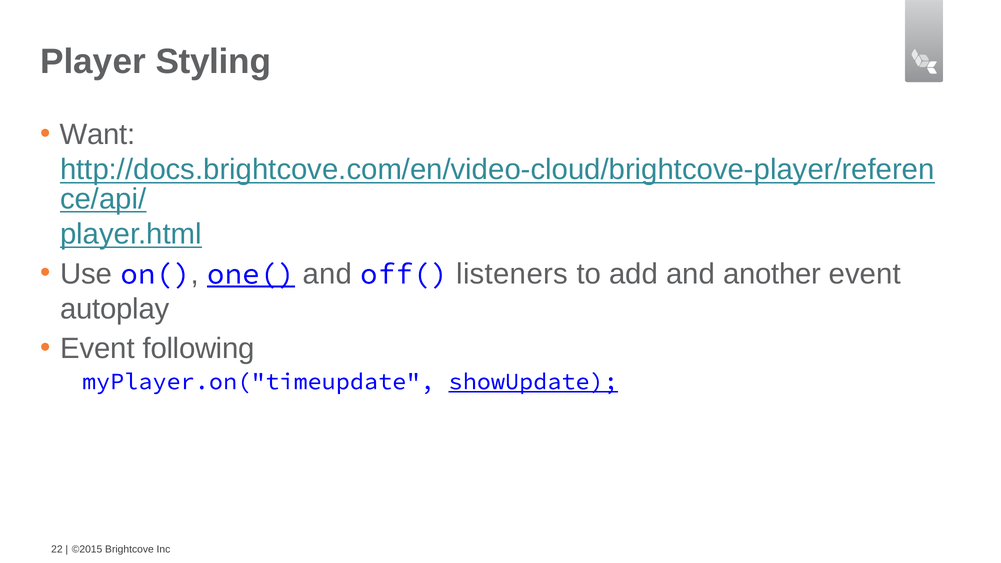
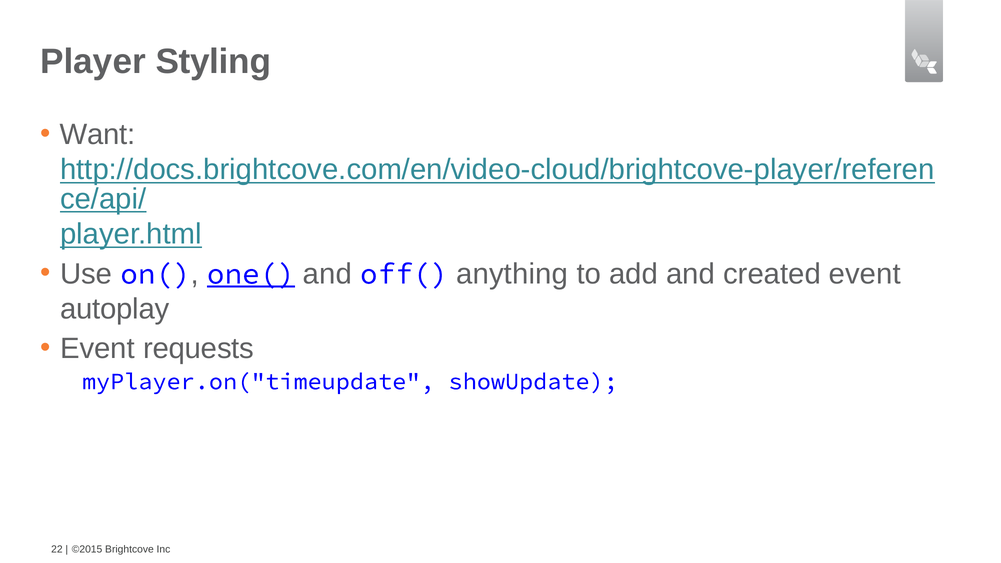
listeners: listeners -> anything (512, 274)
another: another -> created (772, 274)
following: following -> requests (199, 349)
showUpdate underline: present -> none (533, 382)
